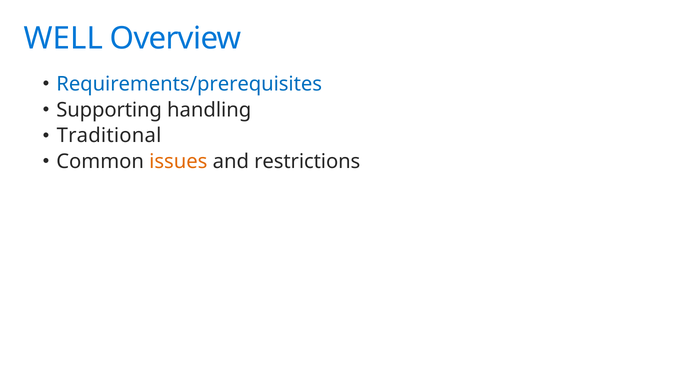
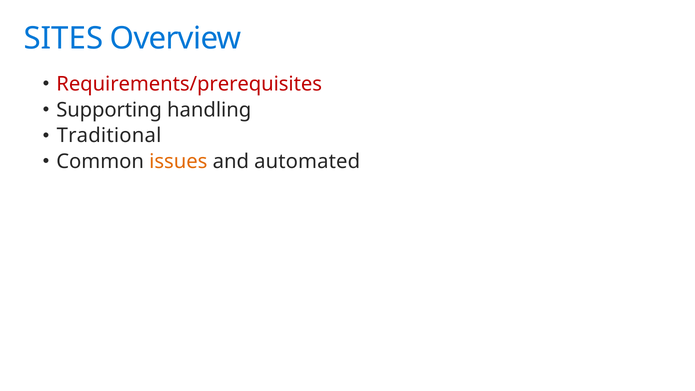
WELL: WELL -> SITES (63, 38)
Requirements/prerequisites colour: blue -> red (189, 84)
restrictions: restrictions -> automated (307, 162)
